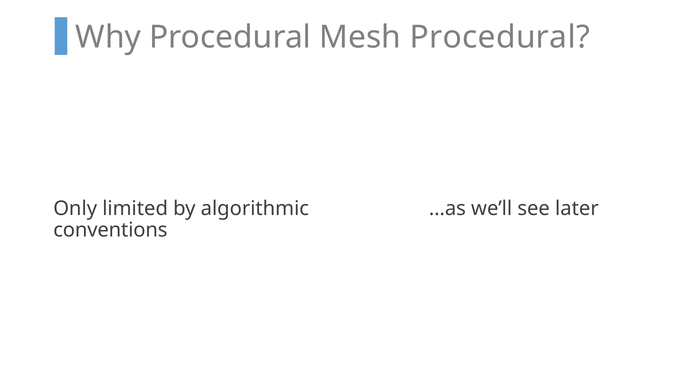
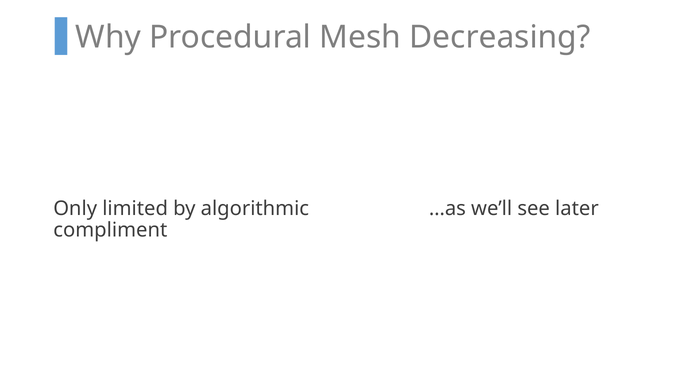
Mesh Procedural: Procedural -> Decreasing (500, 37)
conventions: conventions -> compliment (110, 230)
